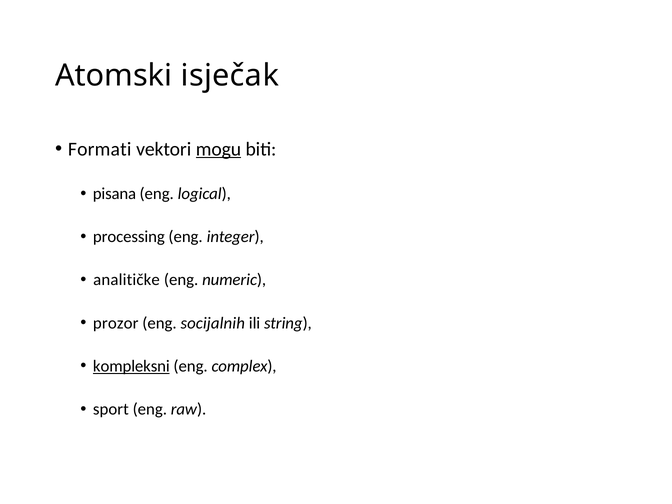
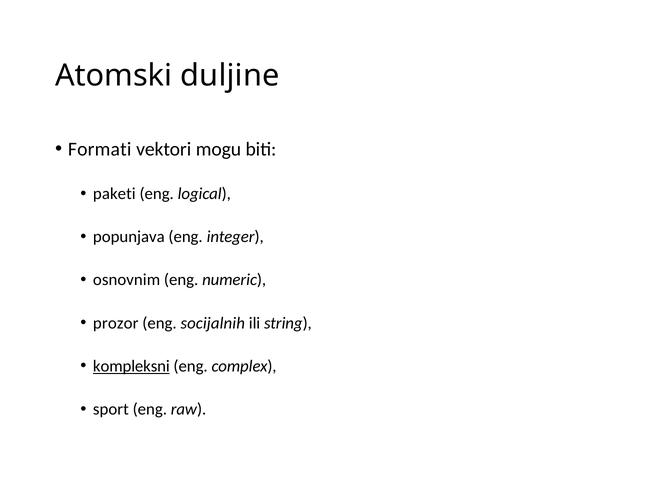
isječak: isječak -> duljine (230, 75)
mogu underline: present -> none (218, 149)
pisana: pisana -> paketi (114, 194)
processing: processing -> popunjava (129, 237)
analitičke: analitičke -> osnovnim (127, 280)
